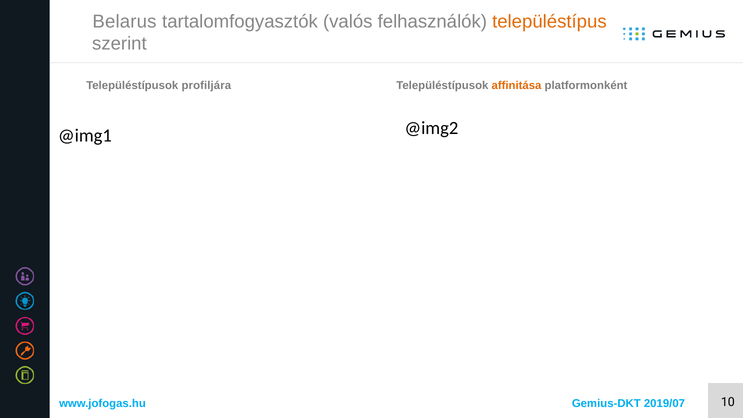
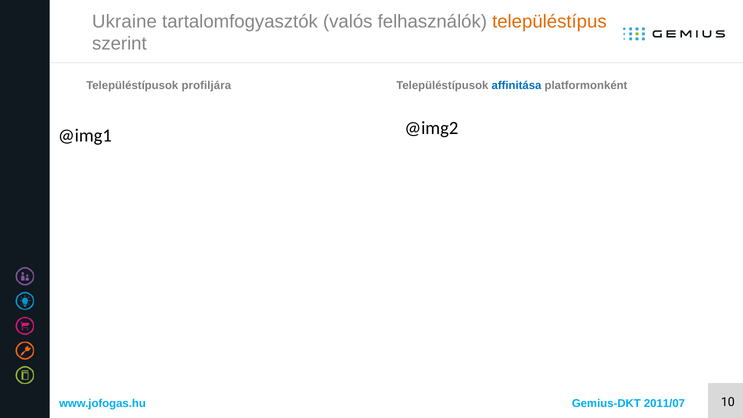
Belarus: Belarus -> Ukraine (125, 21)
affinitása colour: orange -> blue (516, 86)
2019/07: 2019/07 -> 2011/07 (664, 404)
